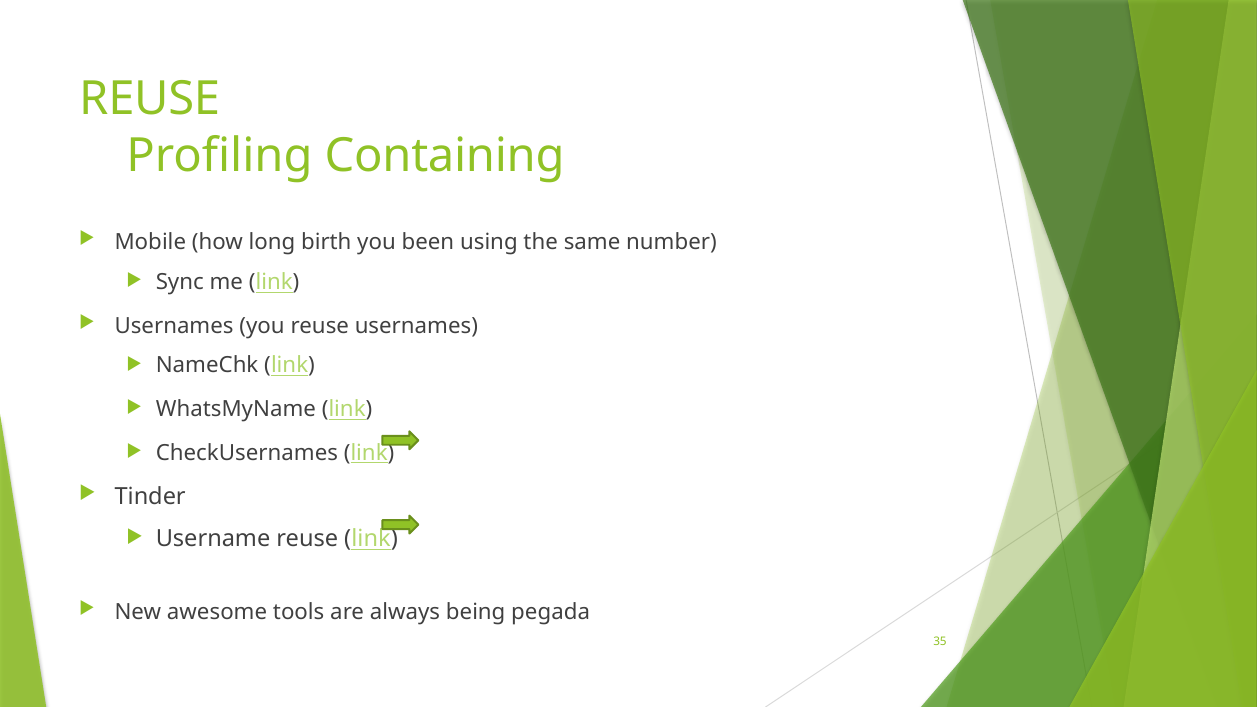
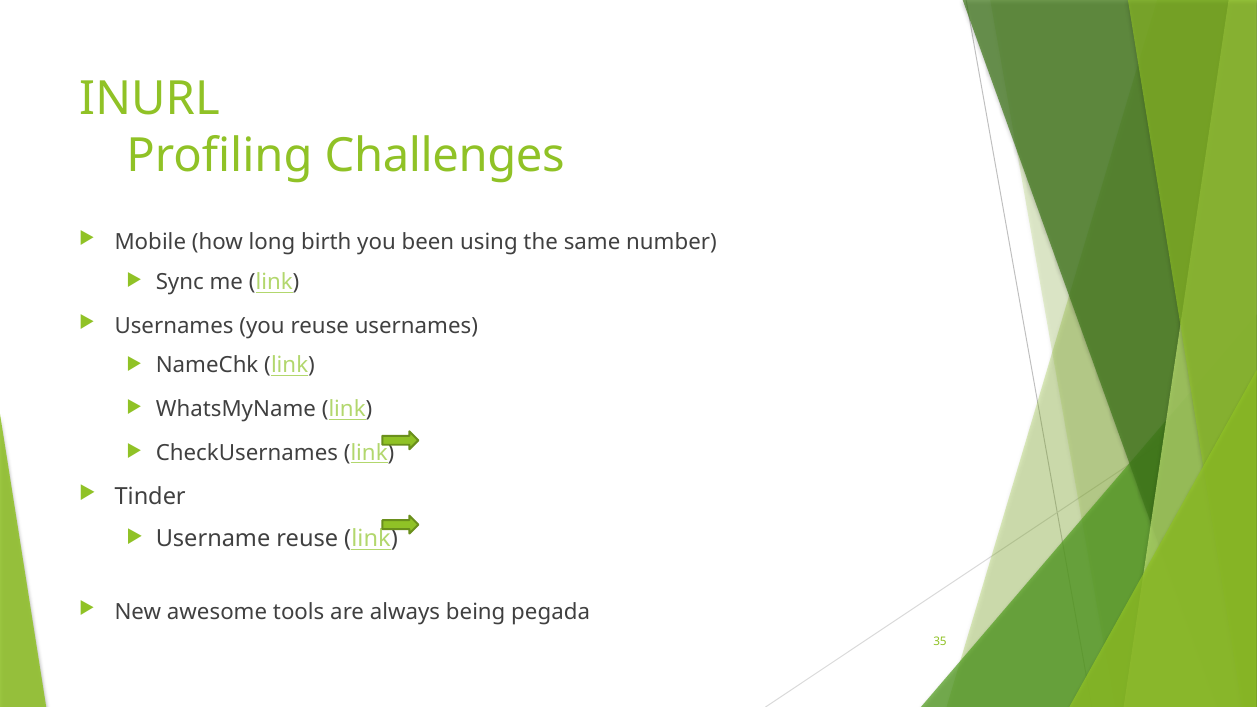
REUSE: REUSE -> INURL (149, 99)
Containing: Containing -> Challenges (445, 156)
